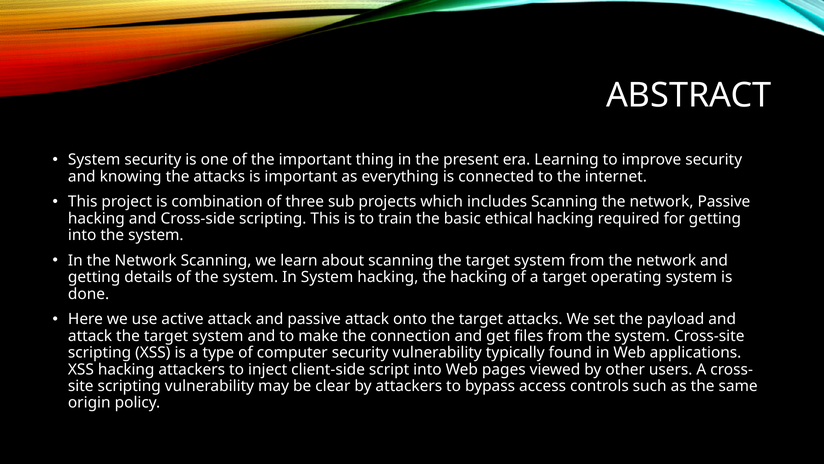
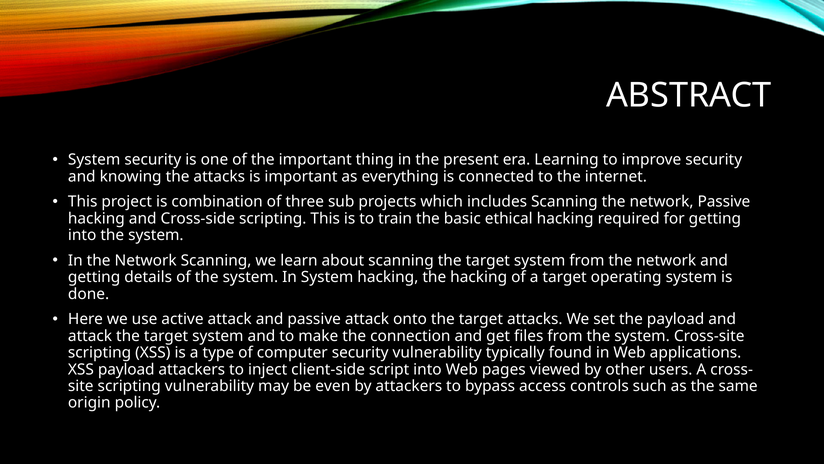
XSS hacking: hacking -> payload (126, 369)
clear: clear -> even (333, 386)
